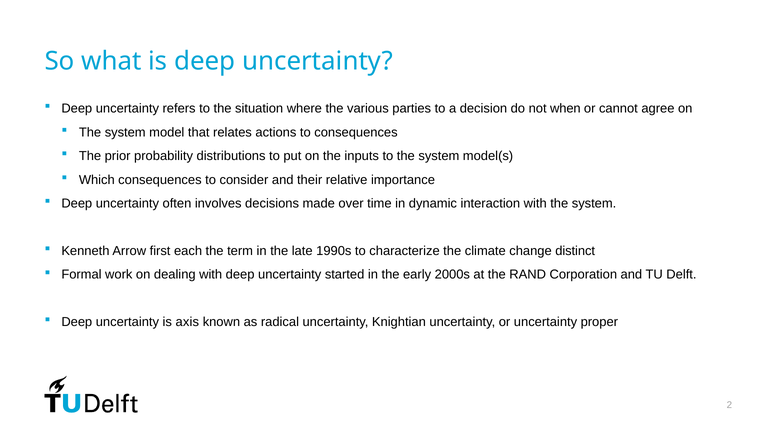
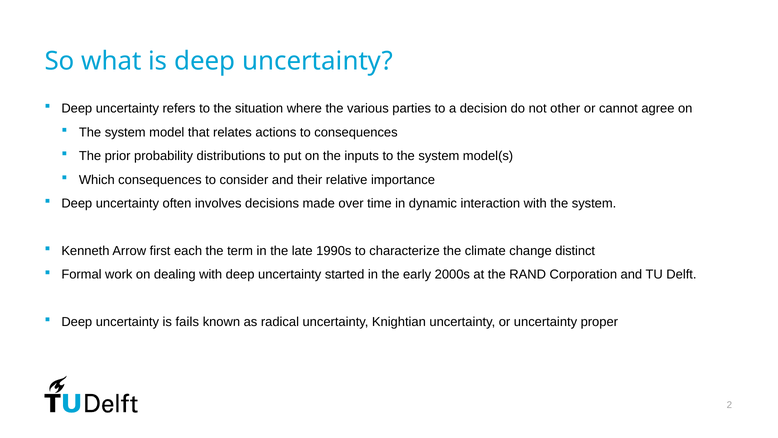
when: when -> other (565, 108)
axis: axis -> fails (187, 322)
